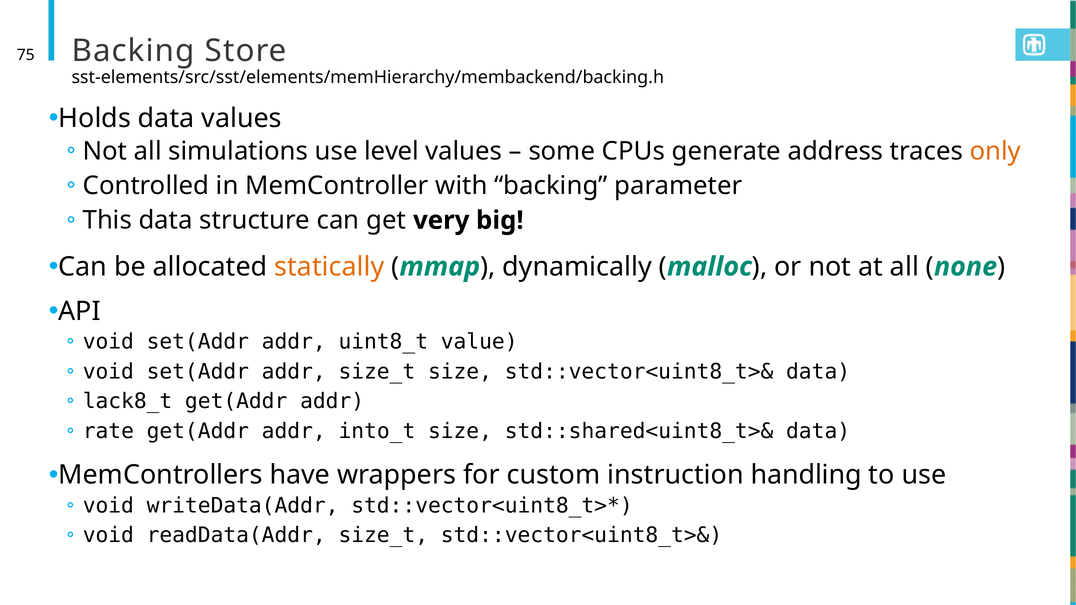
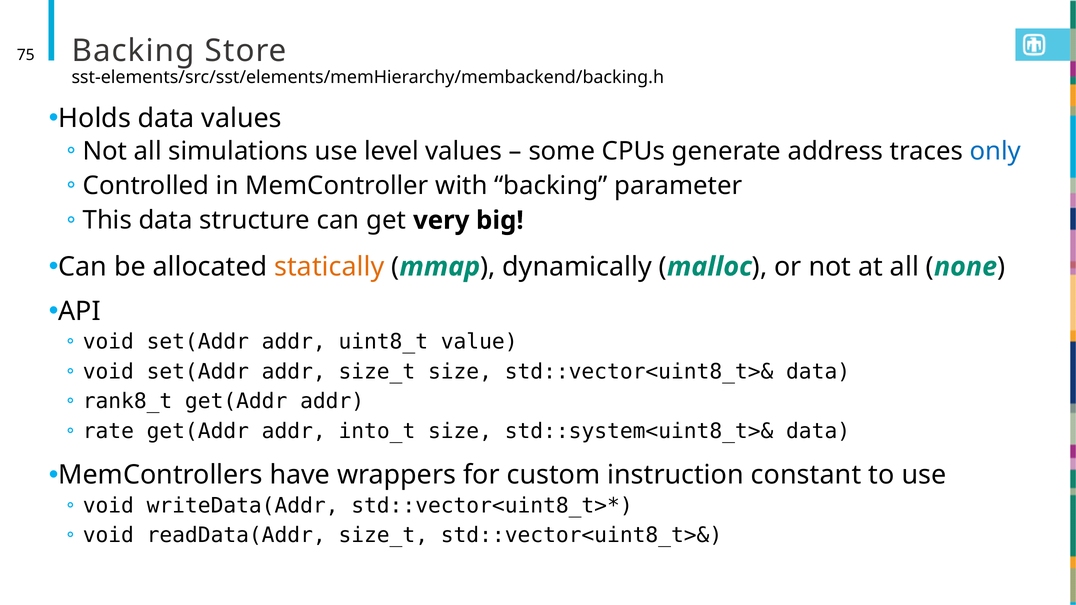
only colour: orange -> blue (995, 151)
lack8_t: lack8_t -> rank8_t (128, 402)
std::shared<uint8_t>&: std::shared<uint8_t>& -> std::system<uint8_t>& (639, 431)
handling: handling -> constant (806, 475)
